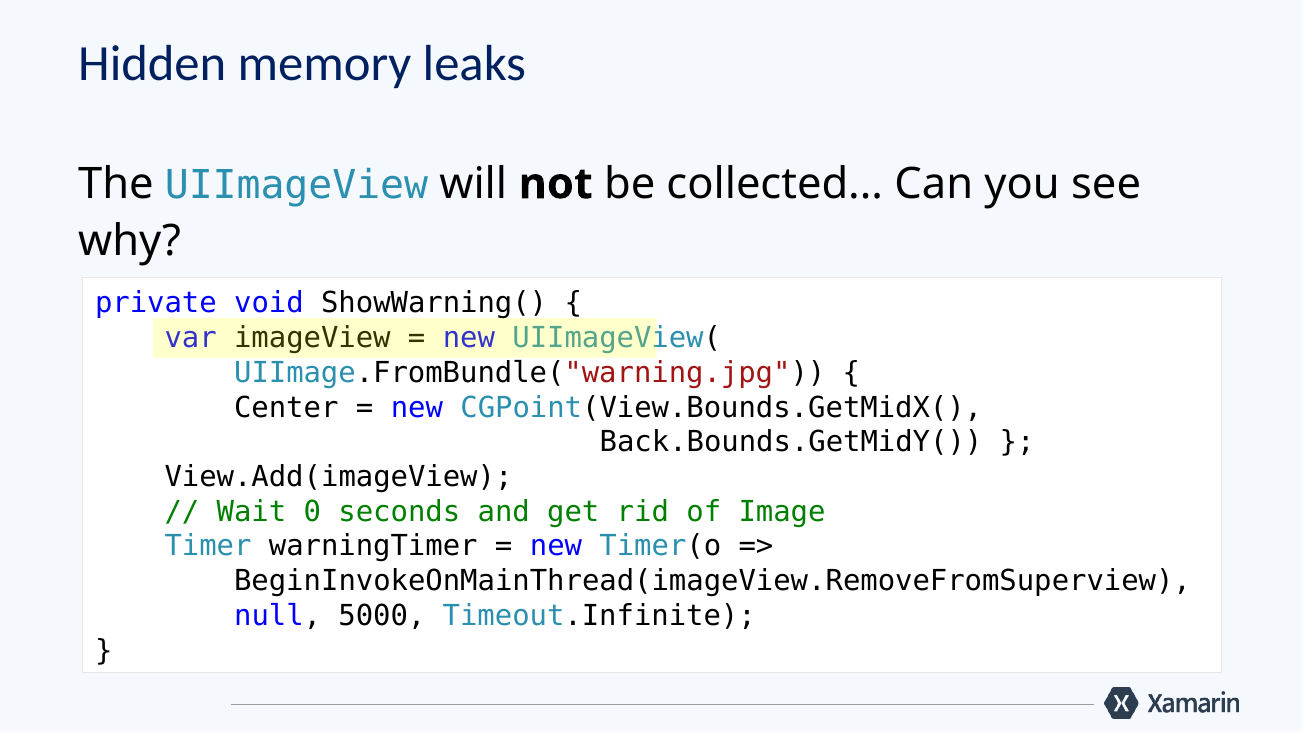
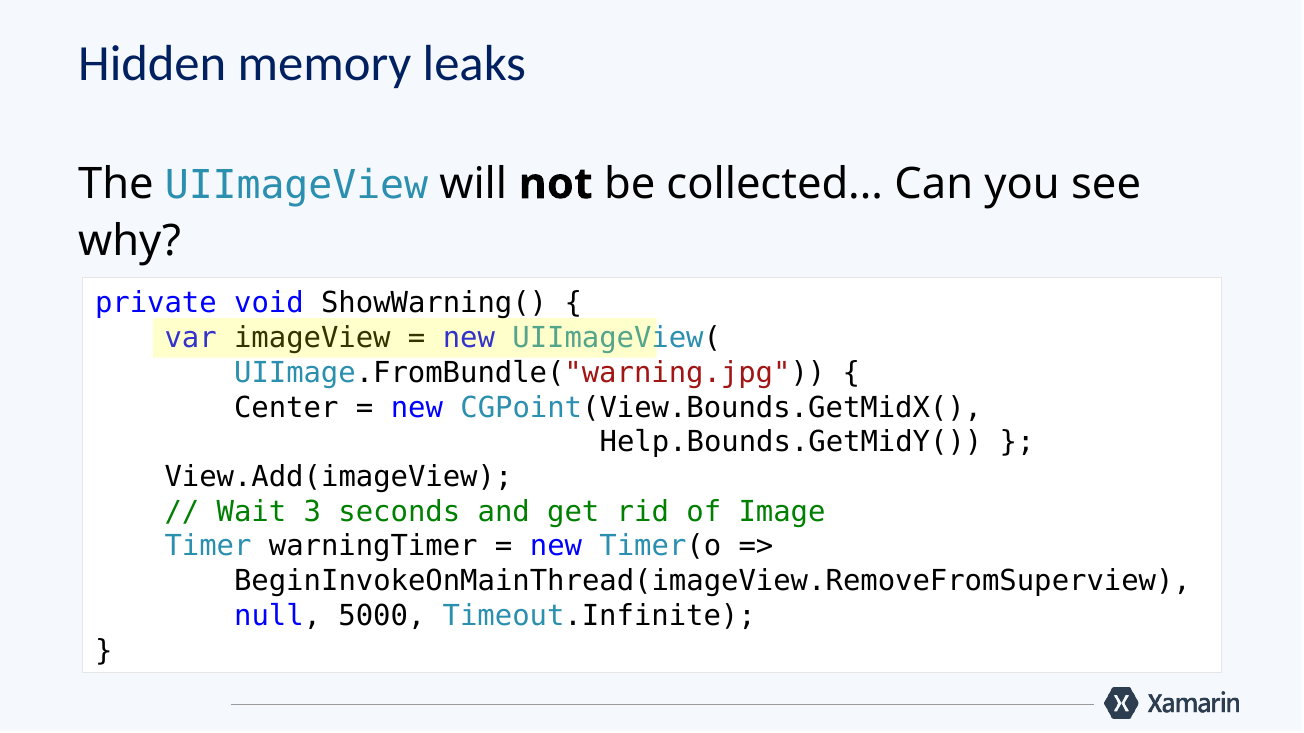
Back.Bounds.GetMidY(: Back.Bounds.GetMidY( -> Help.Bounds.GetMidY( (791, 443)
0: 0 -> 3 (312, 512)
